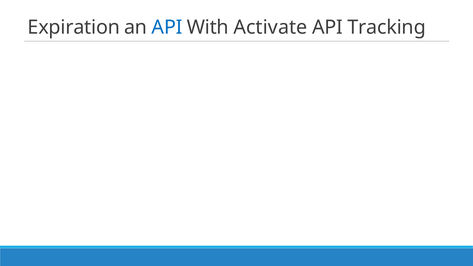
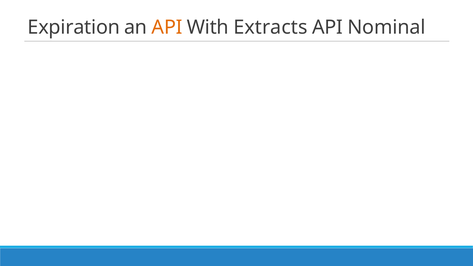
API colour: blue -> orange (167, 27)
Activate: Activate -> Extracts (270, 27)
Tracking: Tracking -> Nominal (387, 27)
